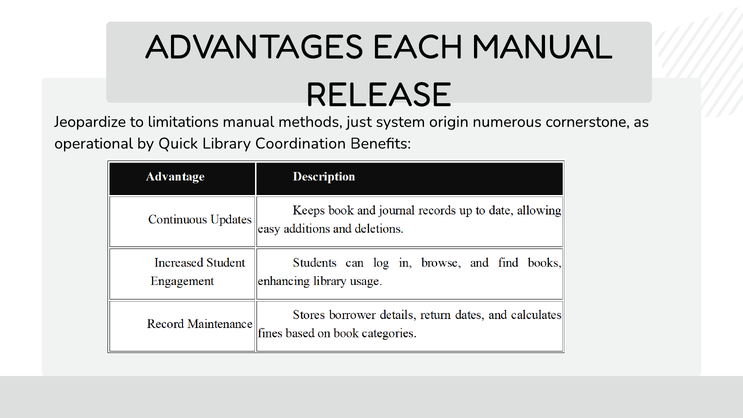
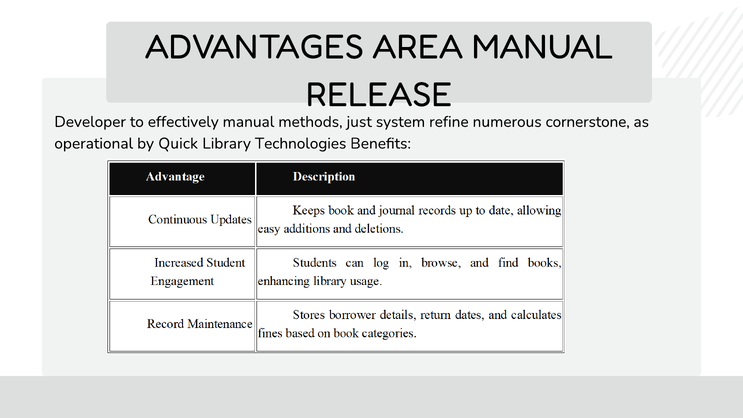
EACH: EACH -> AREA (418, 47)
Jeopardize: Jeopardize -> Developer (90, 122)
limitations: limitations -> effectively (183, 122)
origin: origin -> refine (449, 122)
Coordination: Coordination -> Technologies (301, 143)
